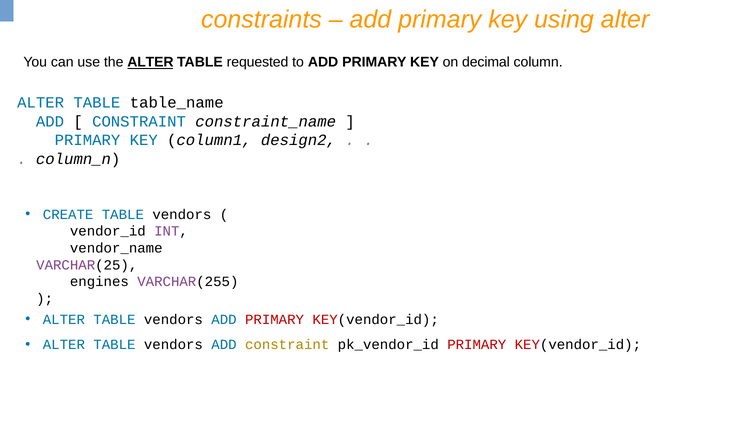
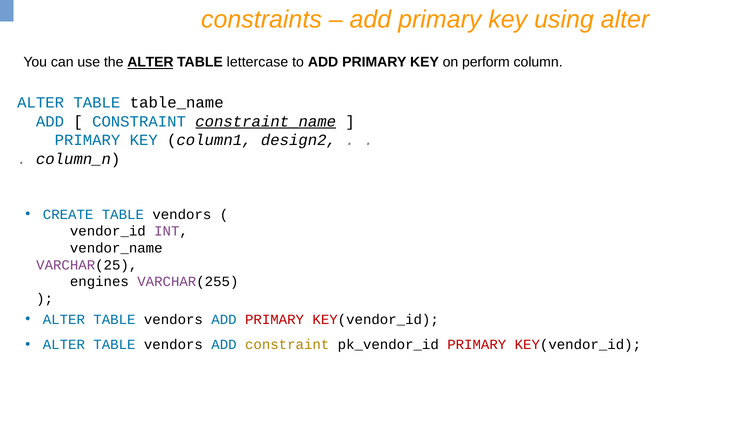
requested: requested -> lettercase (257, 62)
decimal: decimal -> perform (486, 62)
constraint_name underline: none -> present (266, 122)
